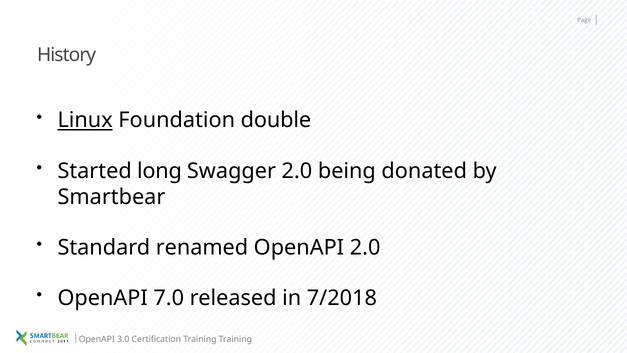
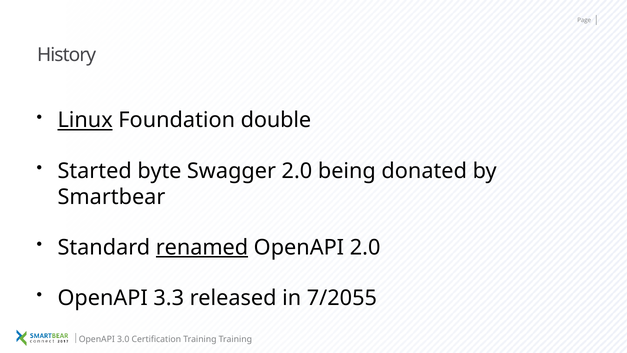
long: long -> byte (159, 171)
renamed underline: none -> present (202, 247)
7.0: 7.0 -> 3.3 (169, 298)
7/2018: 7/2018 -> 7/2055 (342, 298)
